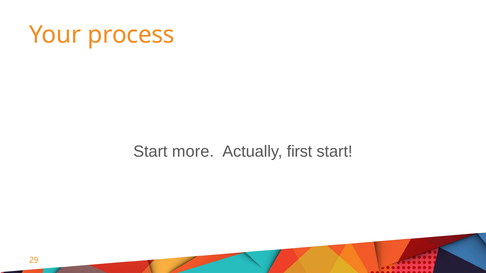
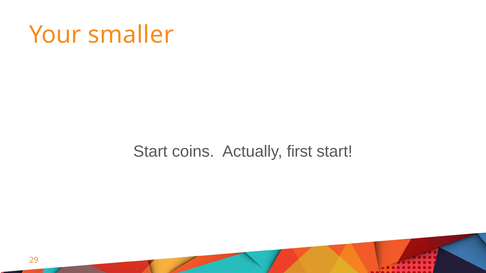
process: process -> smaller (131, 35)
more: more -> coins (193, 152)
